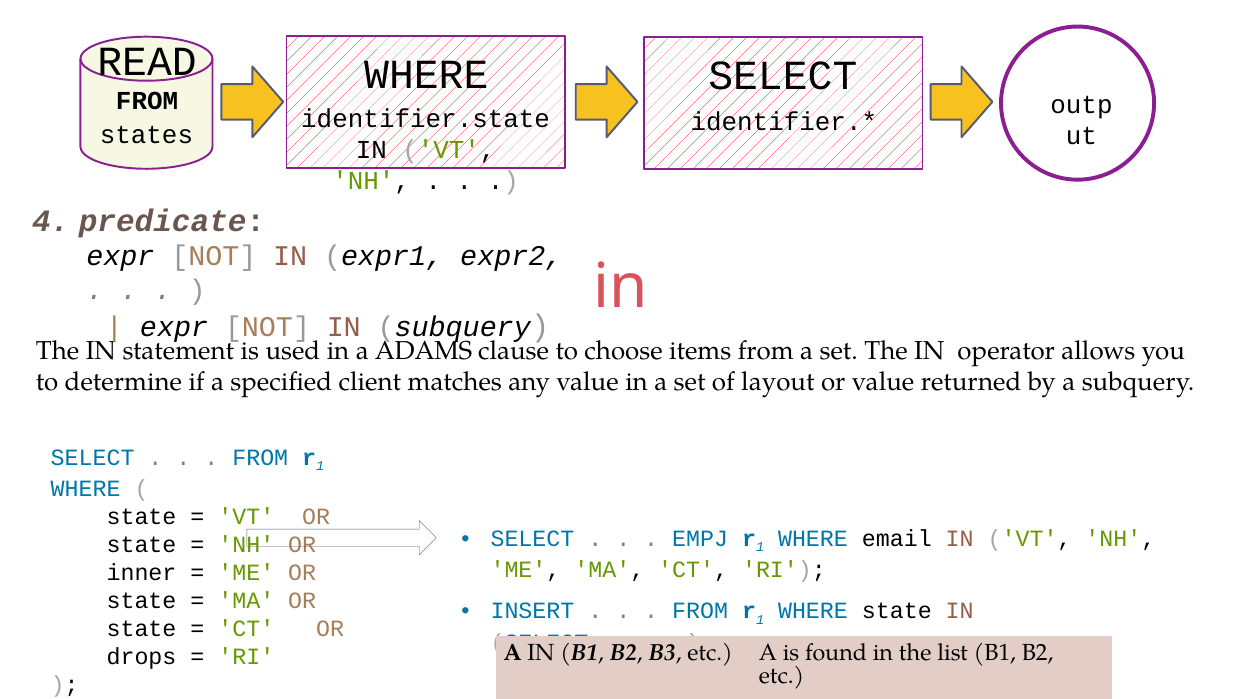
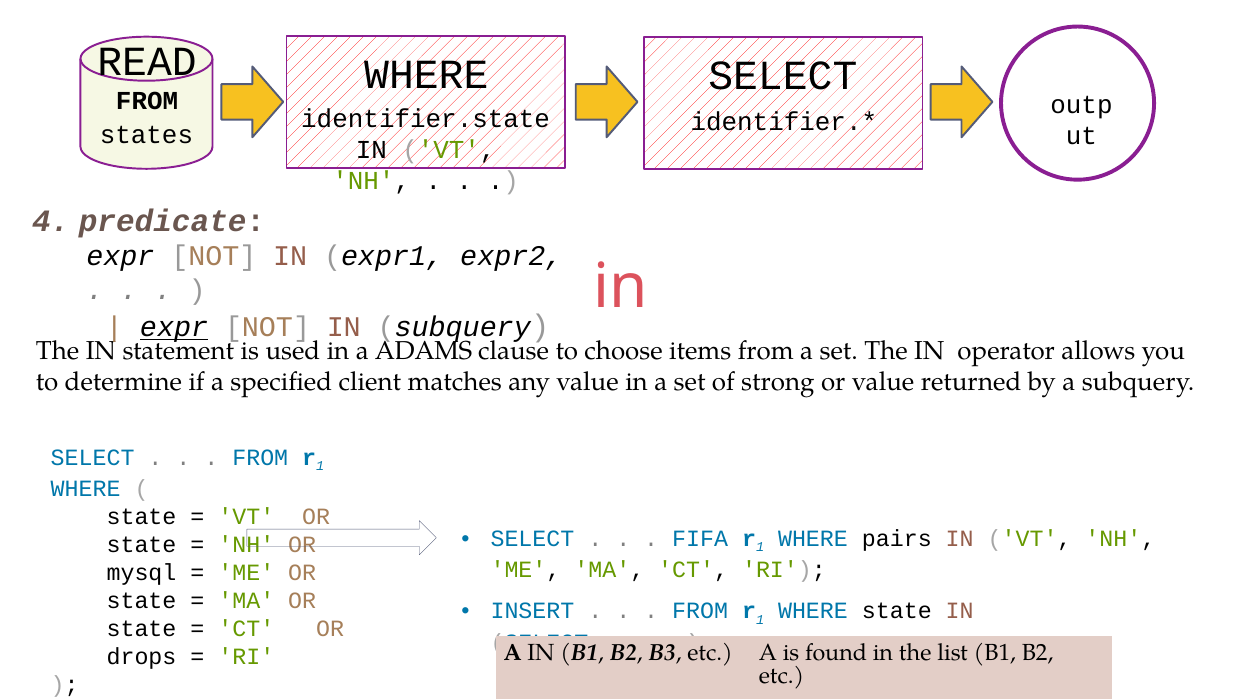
expr underline: none -> present (174, 327)
layout: layout -> strong (778, 382)
EMPJ: EMPJ -> FIFA (700, 538)
email: email -> pairs (897, 538)
inner: inner -> mysql (142, 573)
